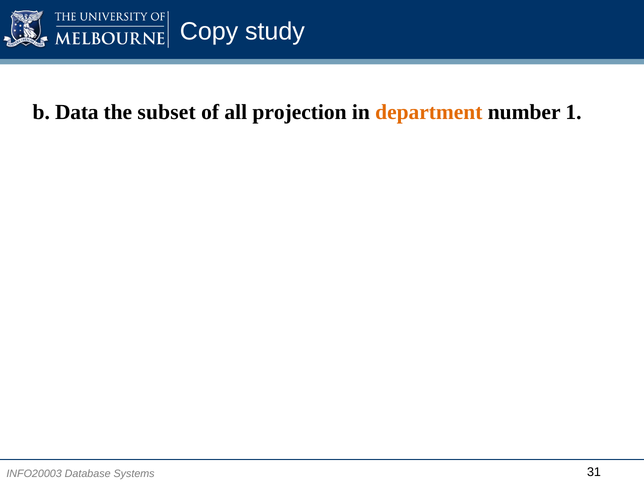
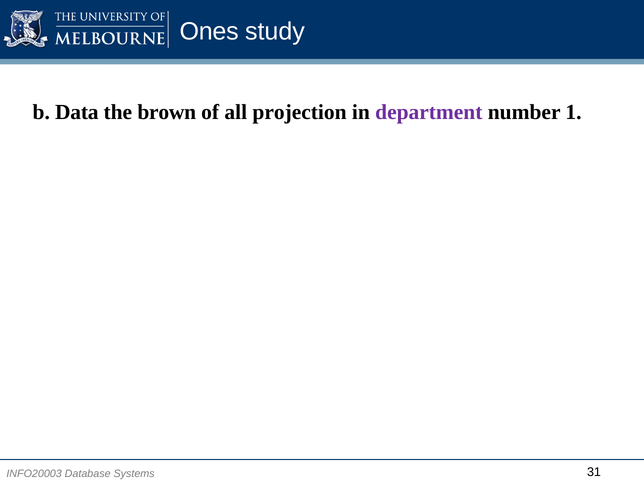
Copy: Copy -> Ones (209, 31)
subset: subset -> brown (167, 112)
department colour: orange -> purple (429, 112)
